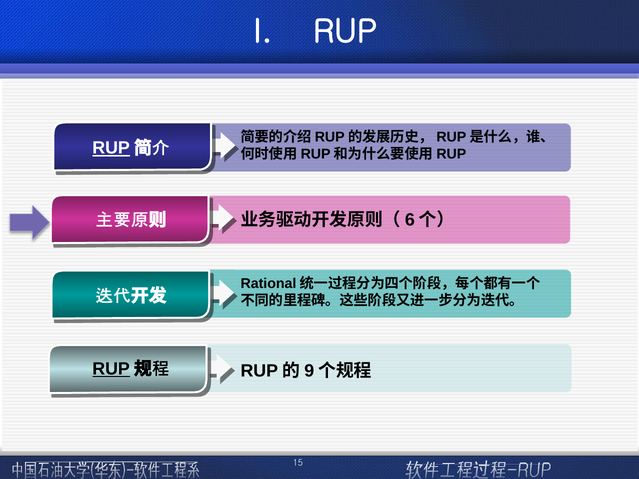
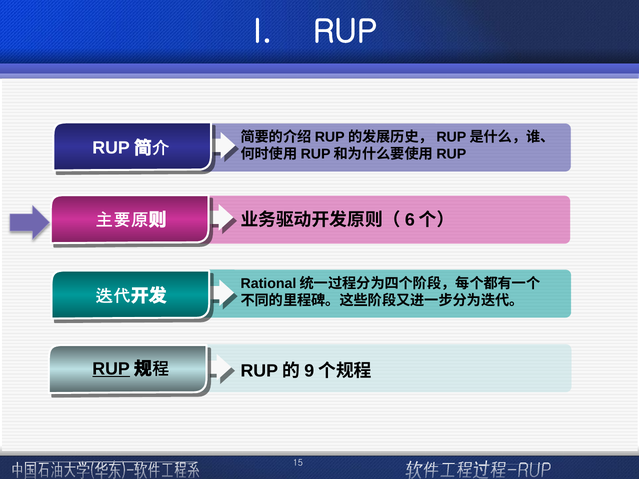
RUP underline: present -> none (111, 148)
